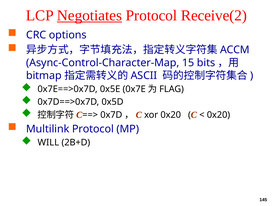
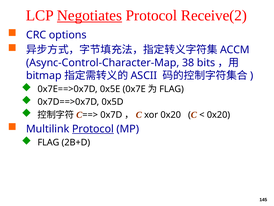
15: 15 -> 38 (188, 63)
Protocol underline: none -> present (93, 129)
WILL: WILL -> FLAG (48, 142)
